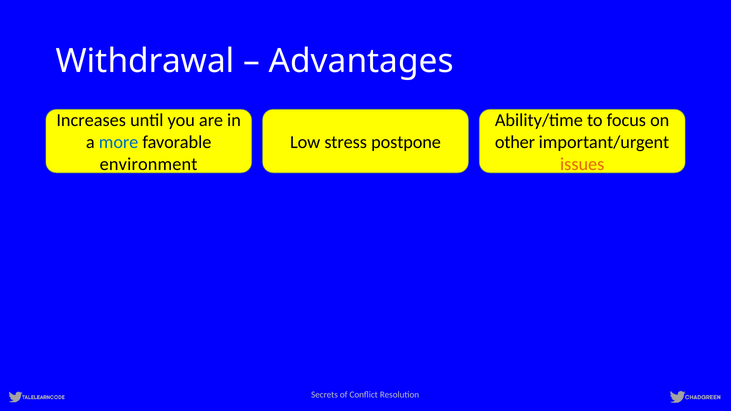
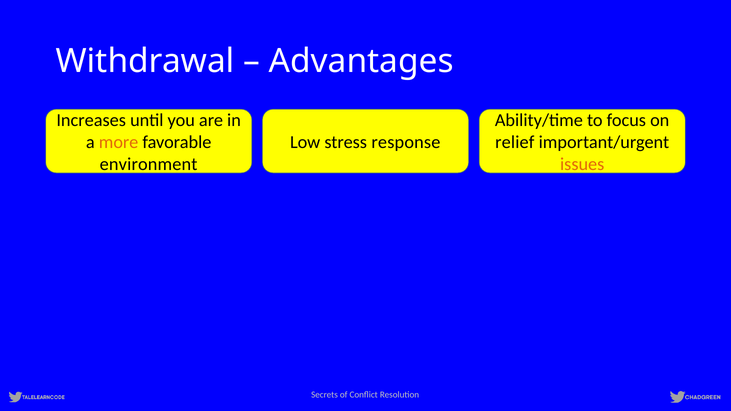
more colour: blue -> orange (119, 142)
postpone: postpone -> response (406, 142)
other: other -> relief (515, 142)
